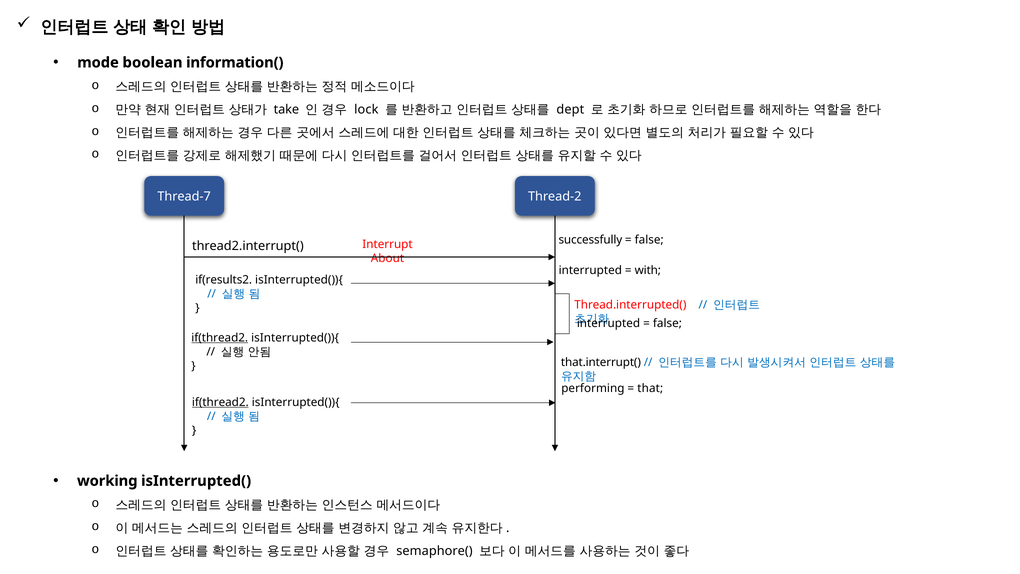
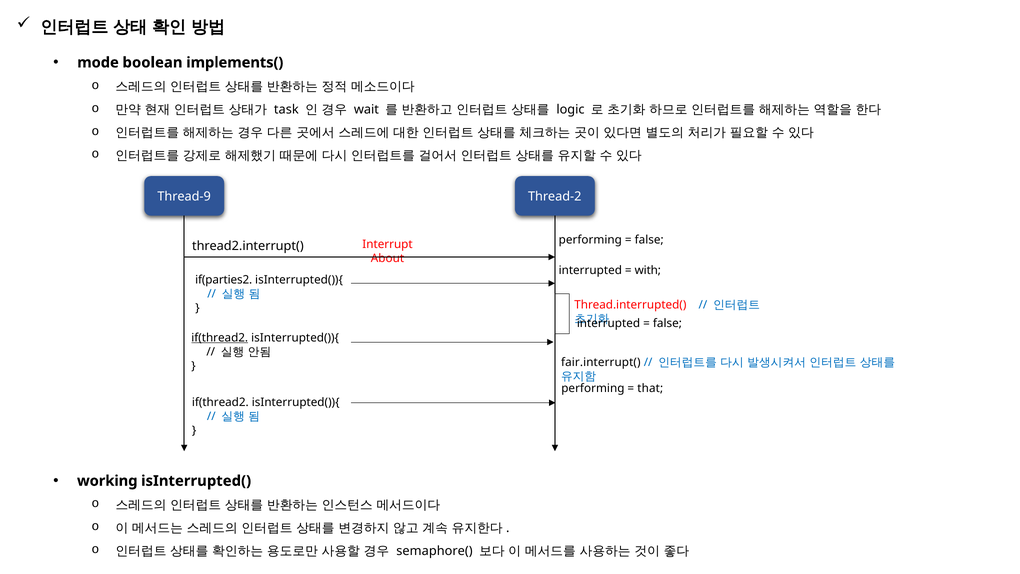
information(: information( -> implements( (235, 63)
take: take -> task (286, 110)
lock: lock -> wait (366, 110)
dept: dept -> logic (570, 110)
Thread-7: Thread-7 -> Thread-9 (184, 197)
successfully: successfully -> performing (590, 240)
if(results2: if(results2 -> if(parties2 (224, 280)
that.interrupt(: that.interrupt( -> fair.interrupt( (601, 362)
if(thread2 underline: present -> none (220, 402)
